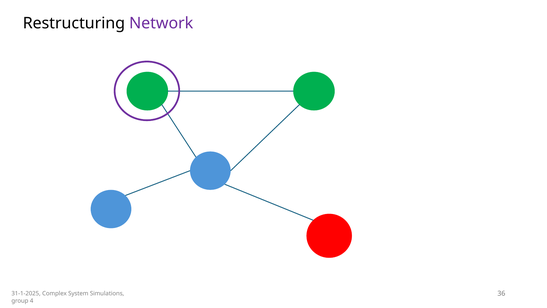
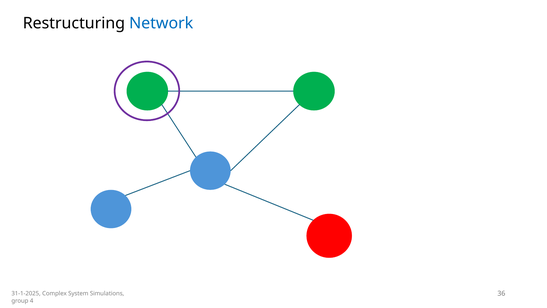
Network colour: purple -> blue (161, 23)
